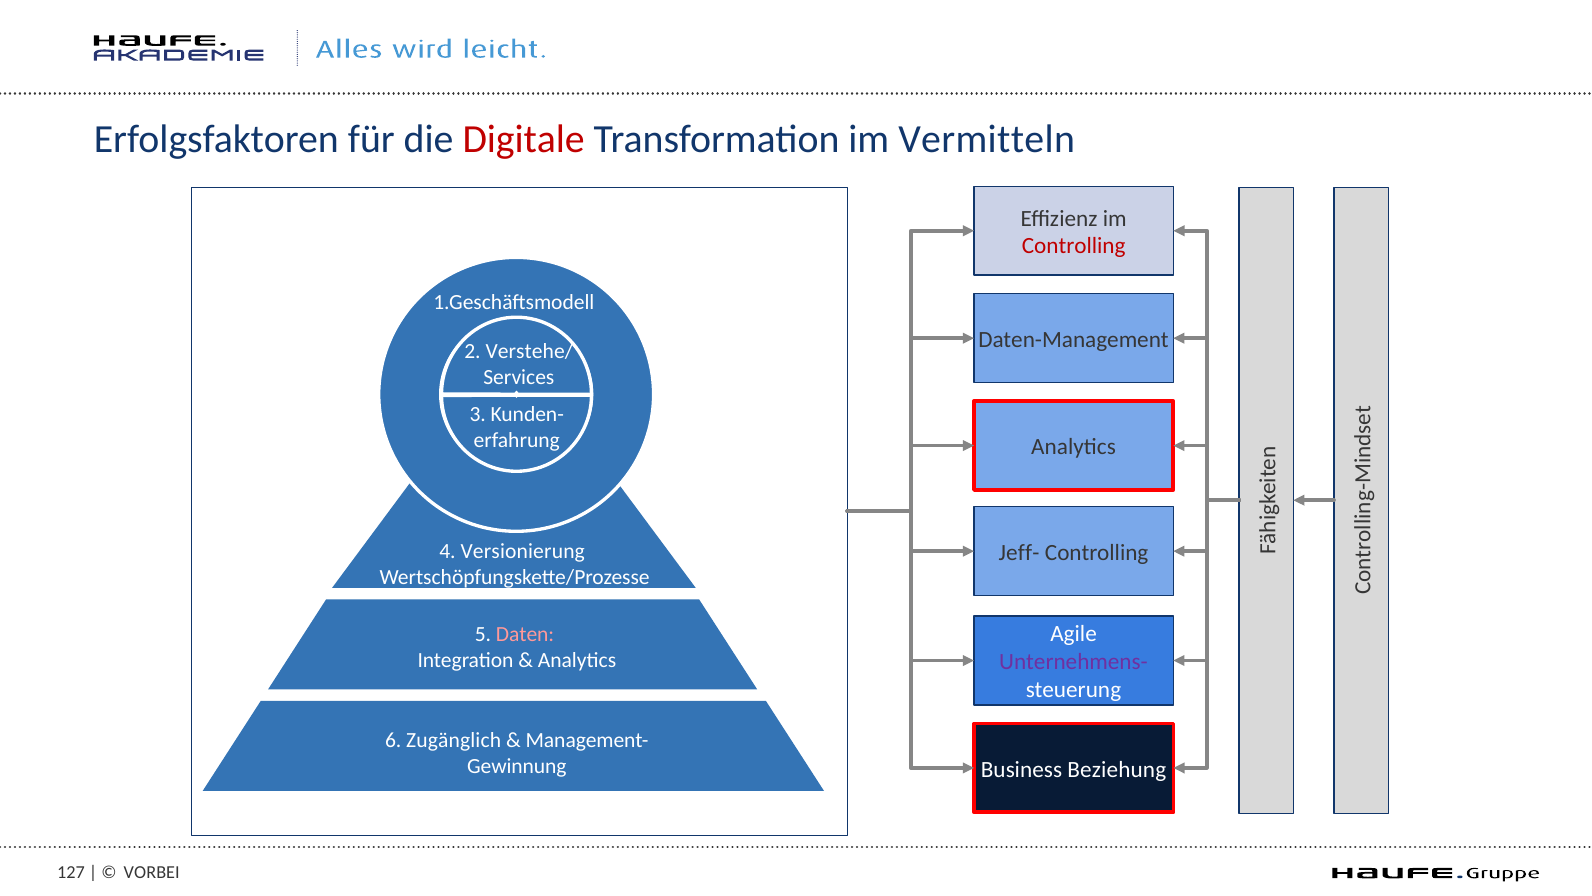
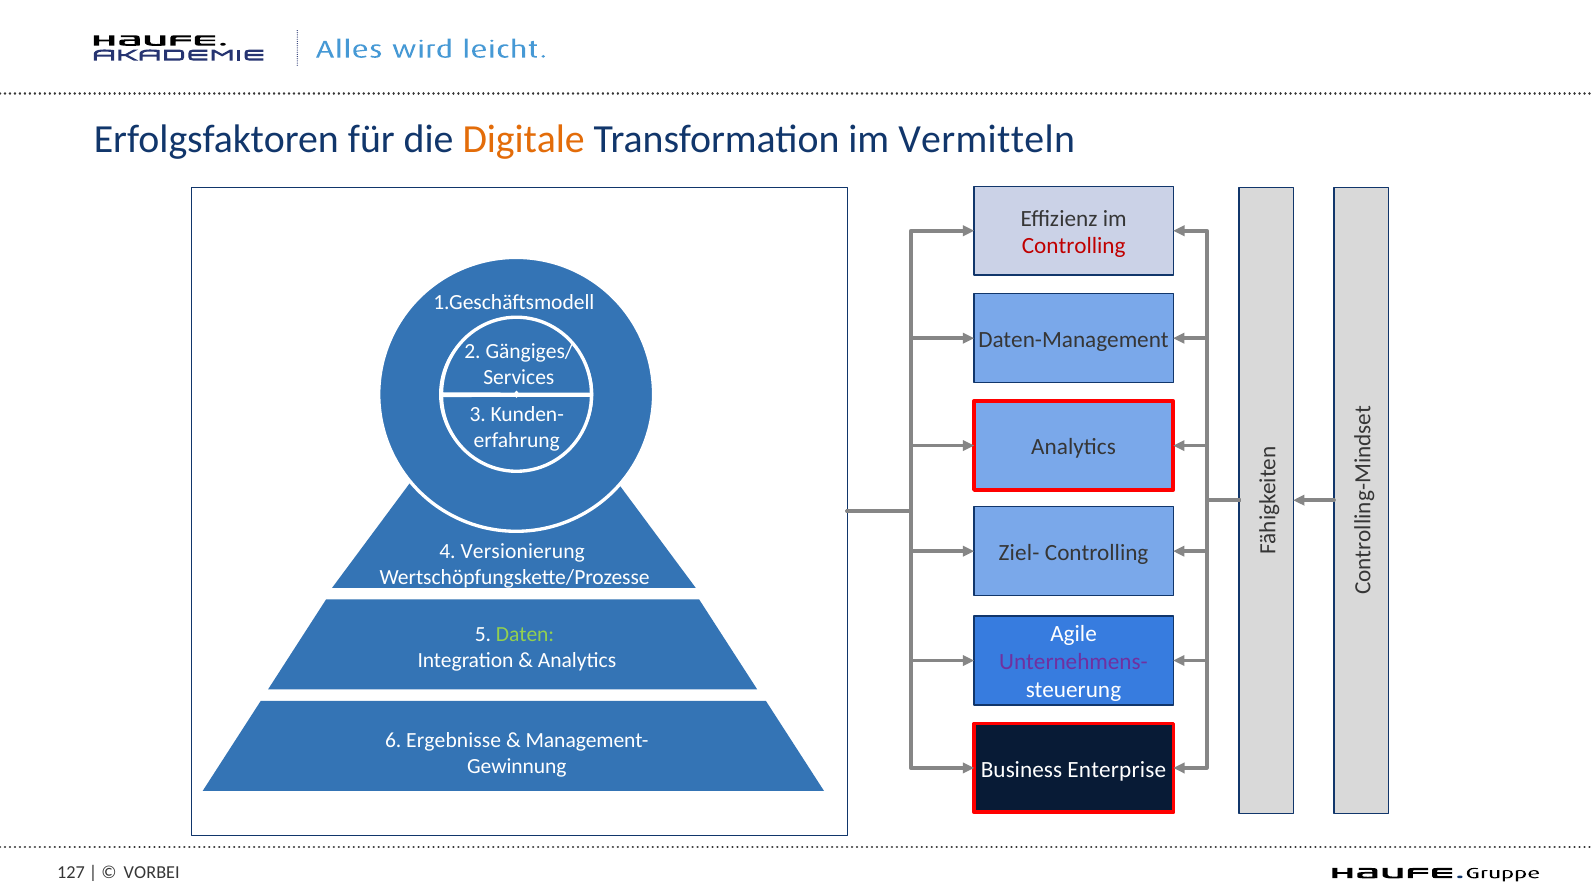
Digitale colour: red -> orange (524, 139)
Verstehe/: Verstehe/ -> Gängiges/ (529, 351)
Jeff-: Jeff- -> Ziel- (1019, 552)
Daten colour: pink -> light green (525, 634)
Zugänglich: Zugänglich -> Ergebnisse (454, 740)
Beziehung: Beziehung -> Enterprise (1117, 769)
